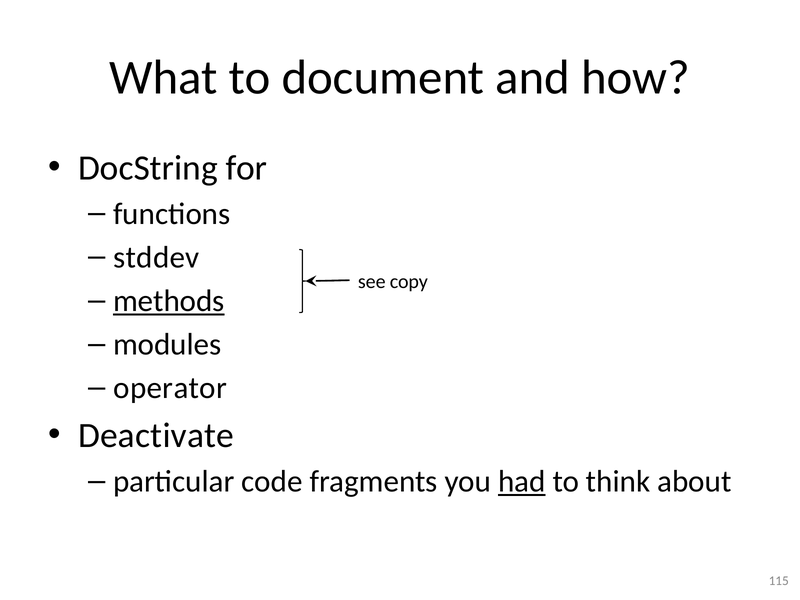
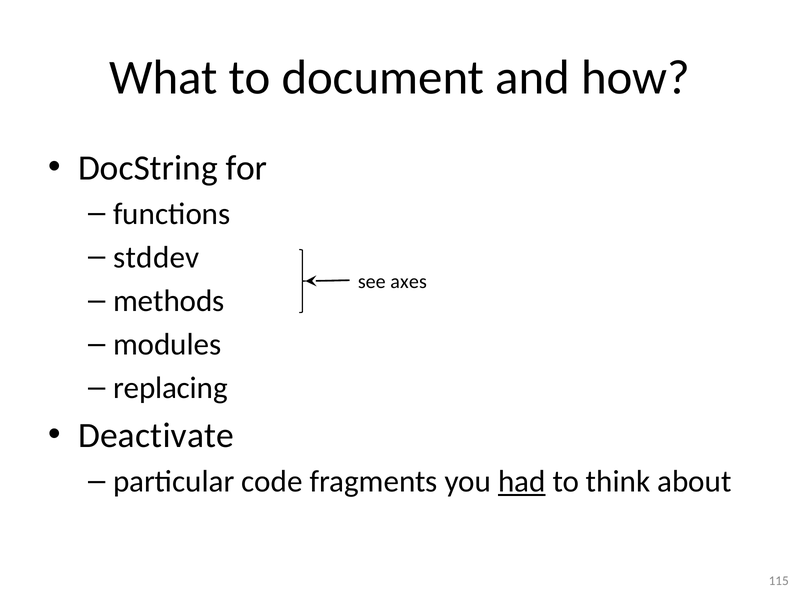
copy: copy -> axes (409, 281)
methods underline: present -> none (169, 301)
operator: operator -> replacing (170, 388)
